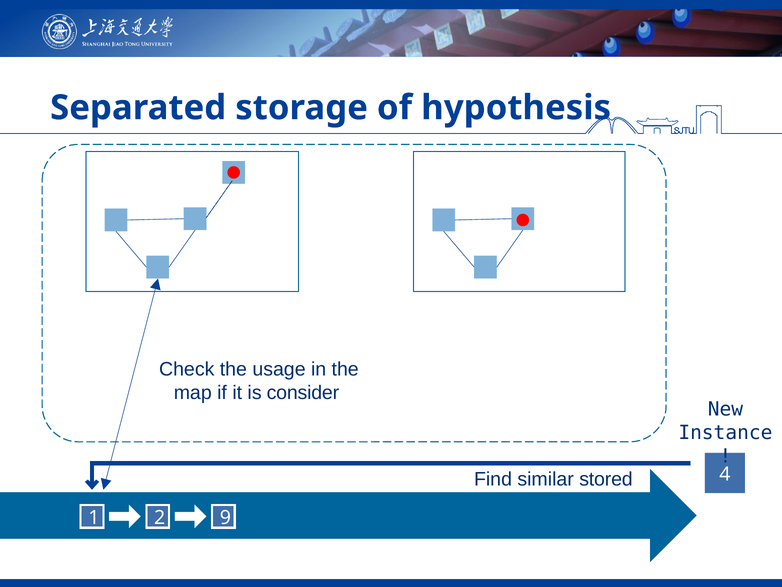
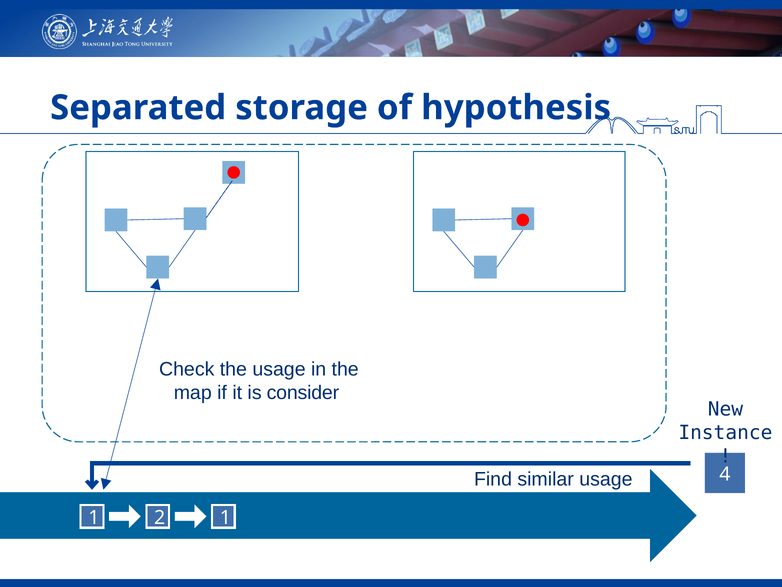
similar stored: stored -> usage (606, 479)
2 9: 9 -> 1 (225, 517)
